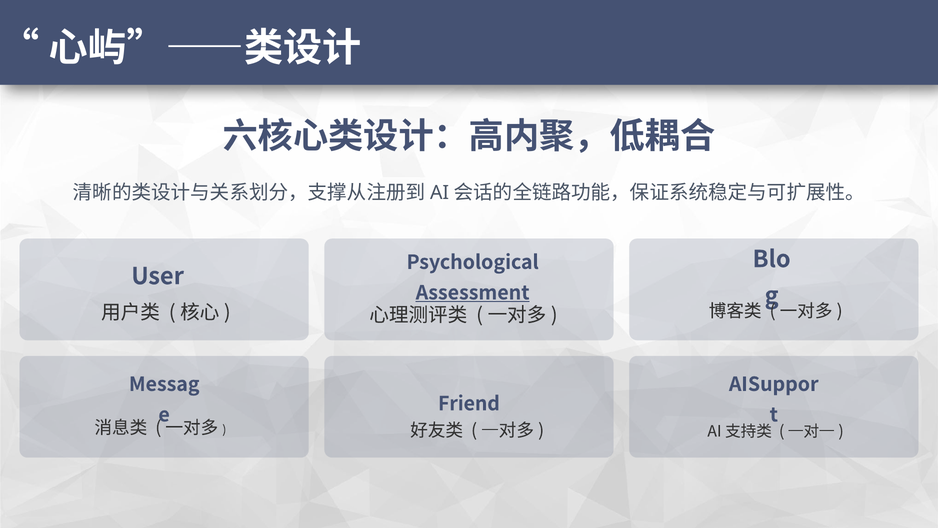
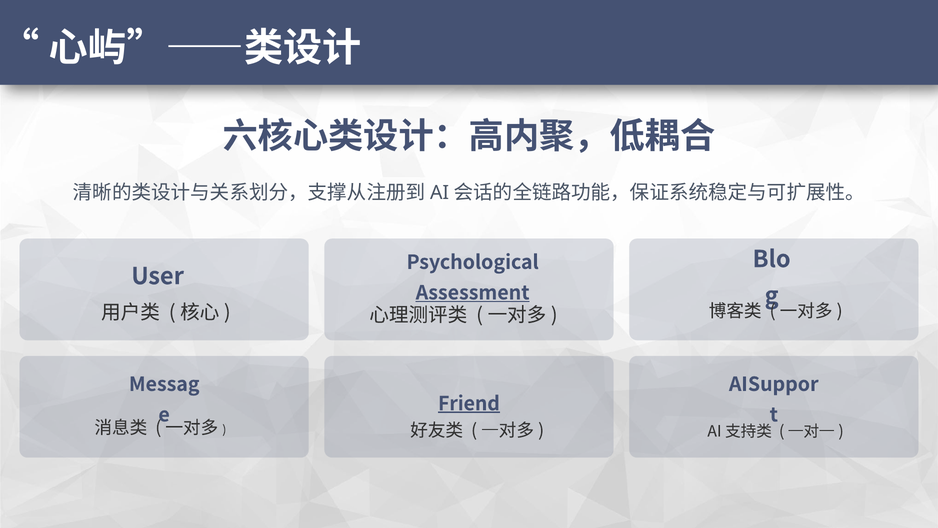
Friend underline: none -> present (469, 404)
